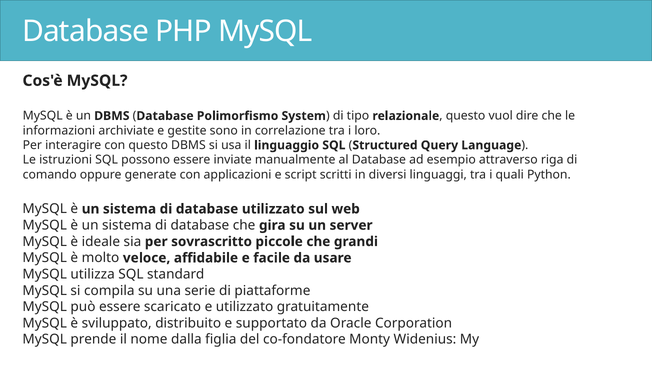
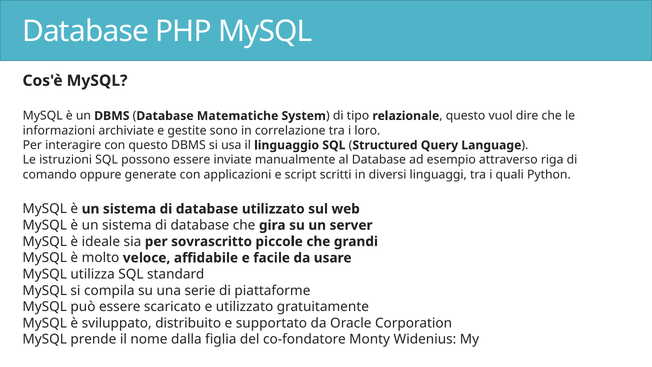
Polimorfismo: Polimorfismo -> Matematiche (238, 116)
